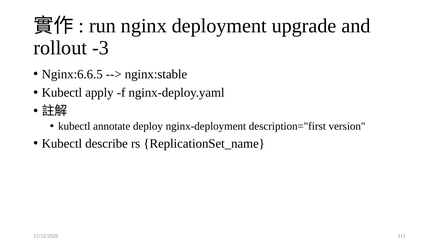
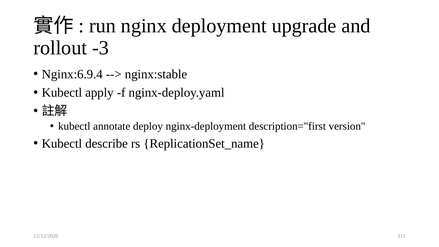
Nginx:6.6.5: Nginx:6.6.5 -> Nginx:6.9.4 (72, 74)
